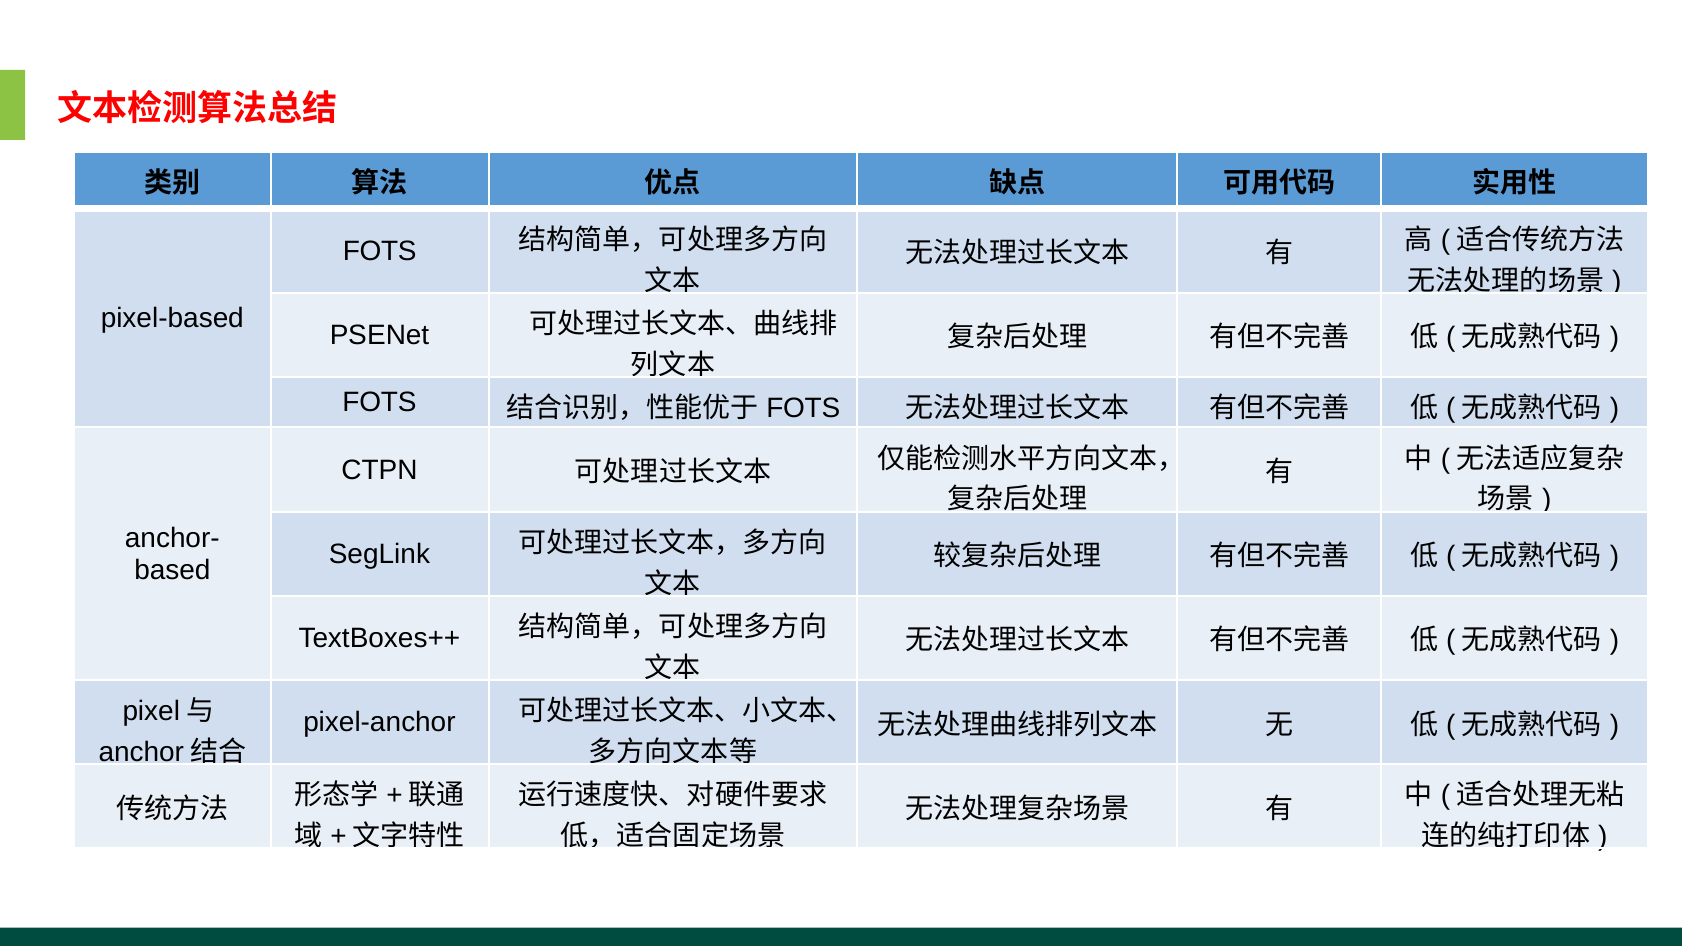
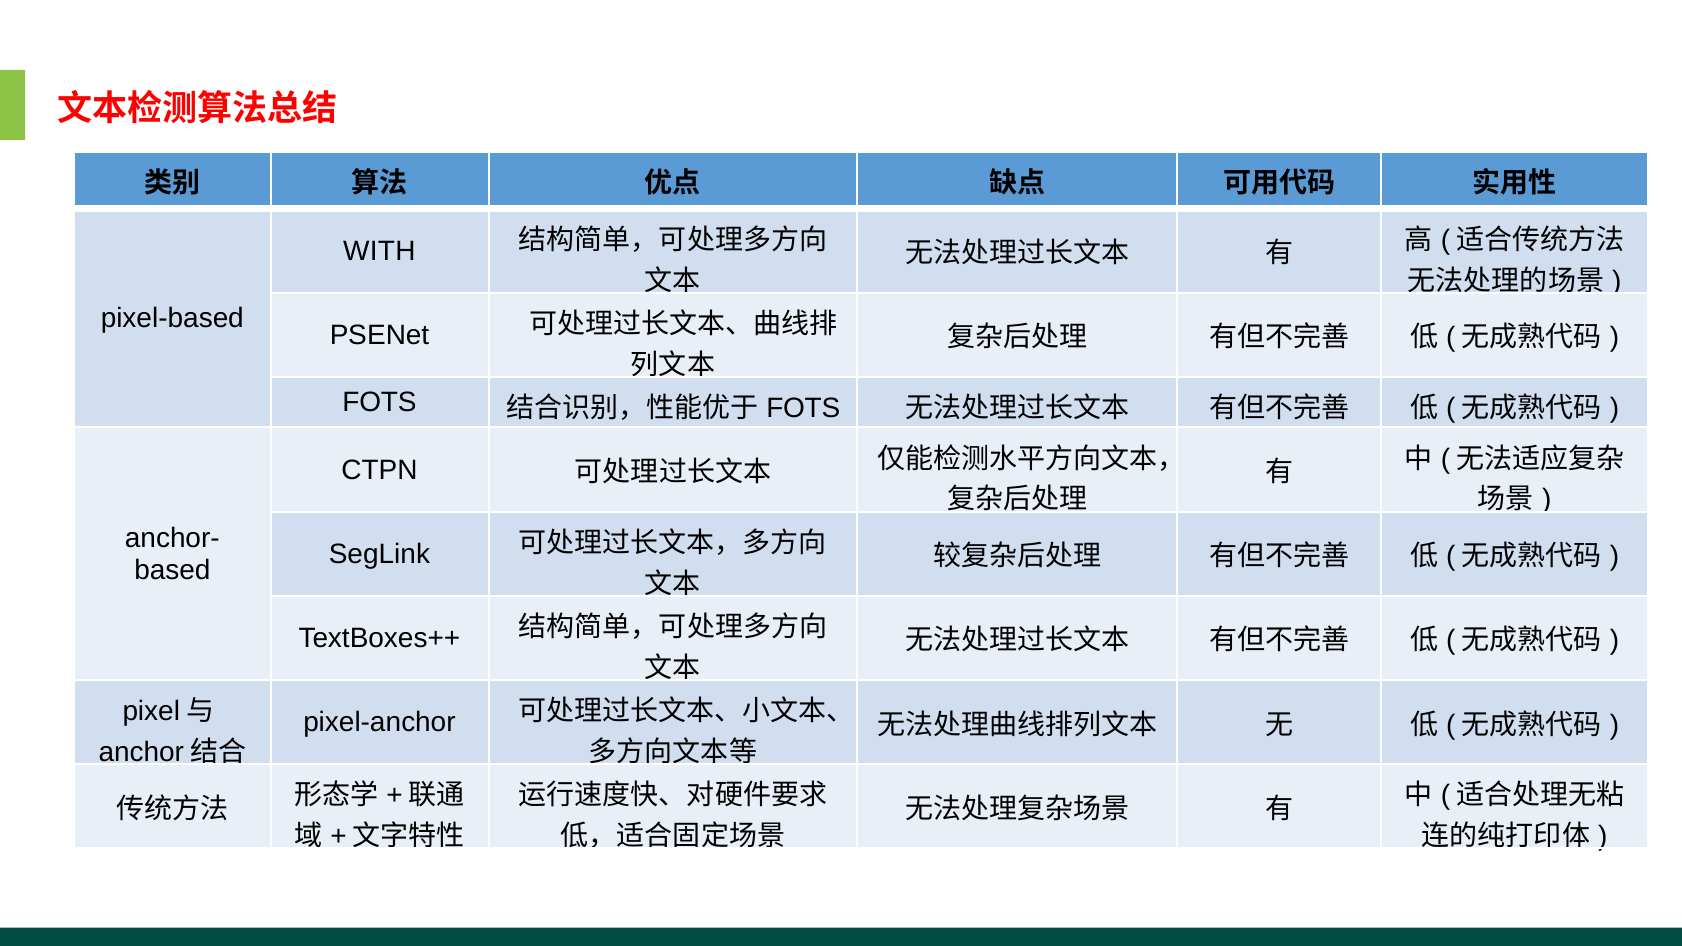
FOTS: FOTS -> WITH (379, 251)
